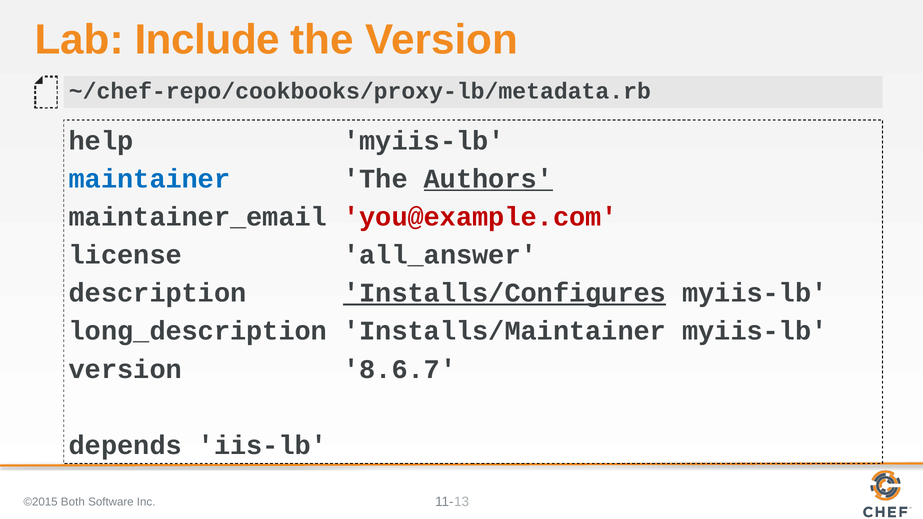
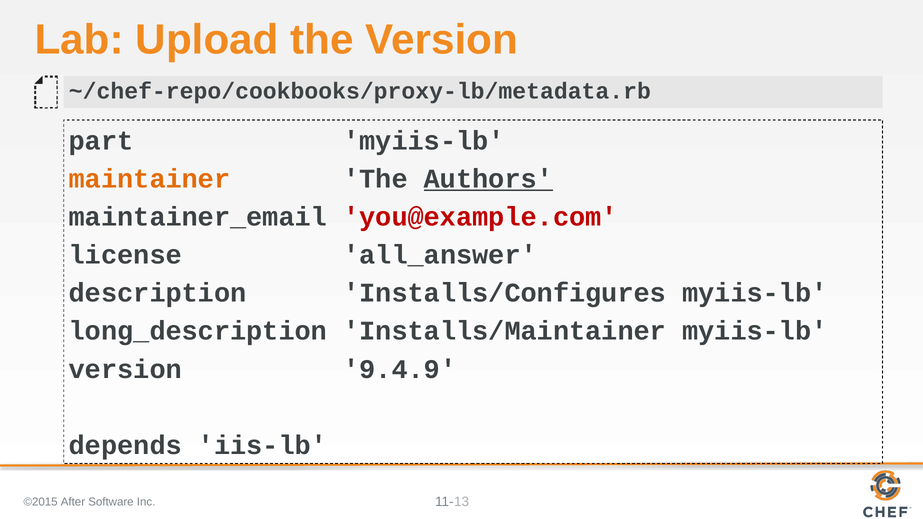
Include: Include -> Upload (207, 40)
help: help -> part (101, 141)
maintainer colour: blue -> orange (150, 179)
Installs/Configures underline: present -> none (505, 293)
8.6.7: 8.6.7 -> 9.4.9 (400, 369)
Both: Both -> After (73, 502)
